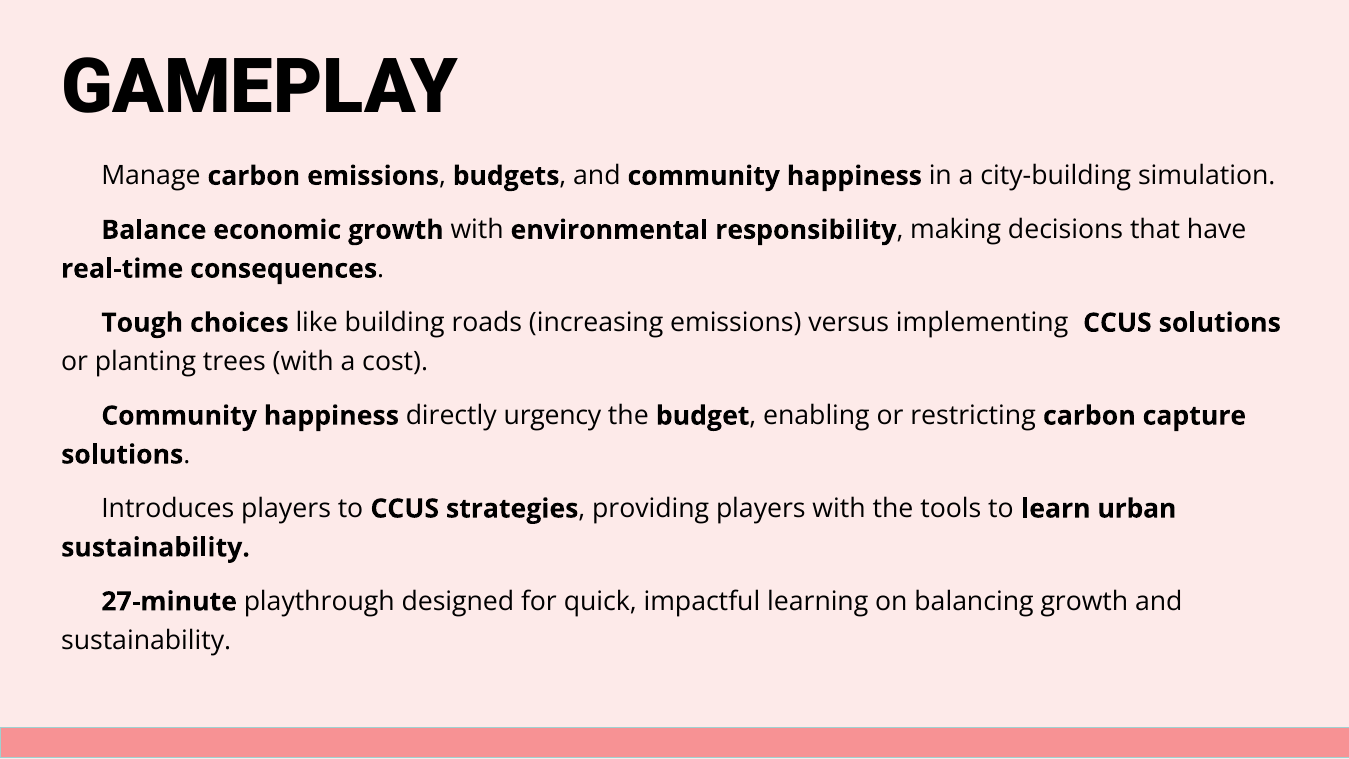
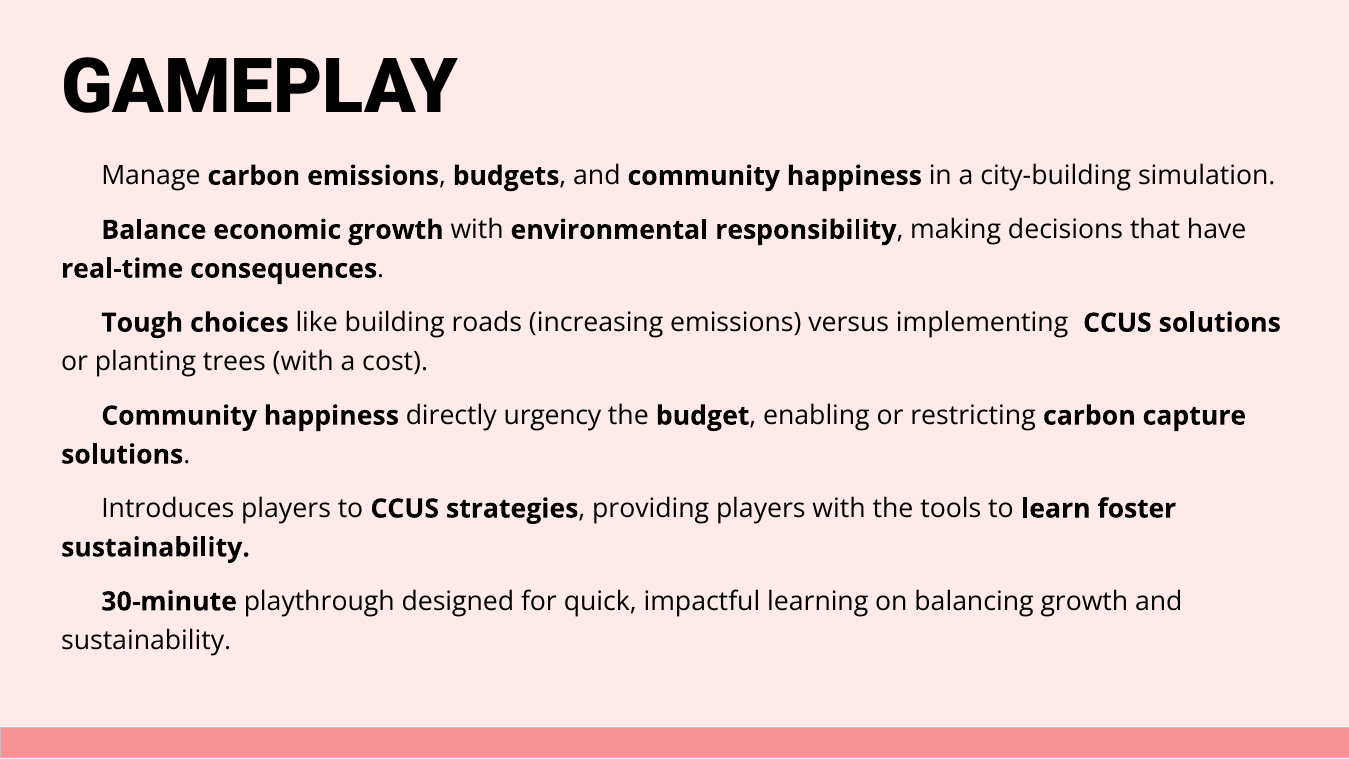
urban: urban -> foster (1137, 509)
27-minute: 27-minute -> 30-minute (169, 602)
